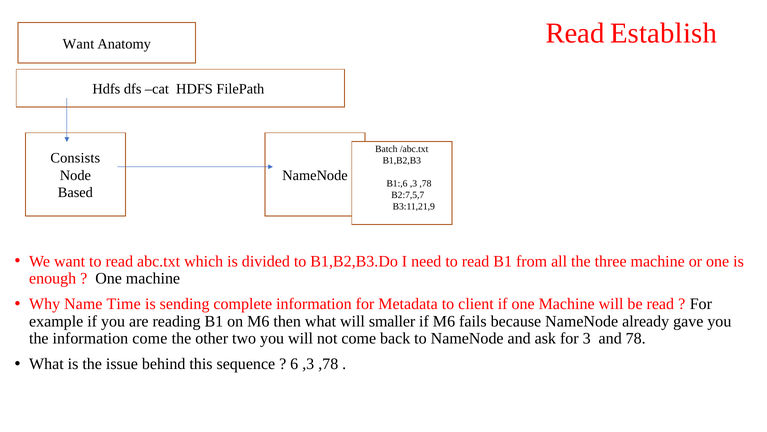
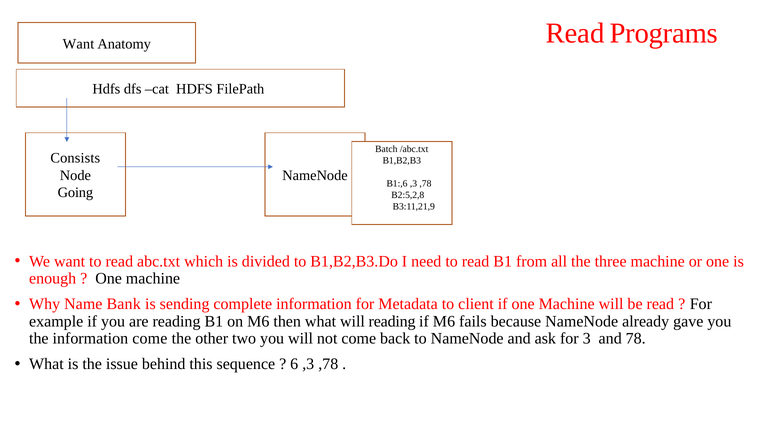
Establish: Establish -> Programs (664, 33)
Based: Based -> Going (75, 192)
B2:7,5,7: B2:7,5,7 -> B2:5,2,8 (408, 195)
Time: Time -> Bank (124, 304)
will smaller: smaller -> reading (392, 321)
